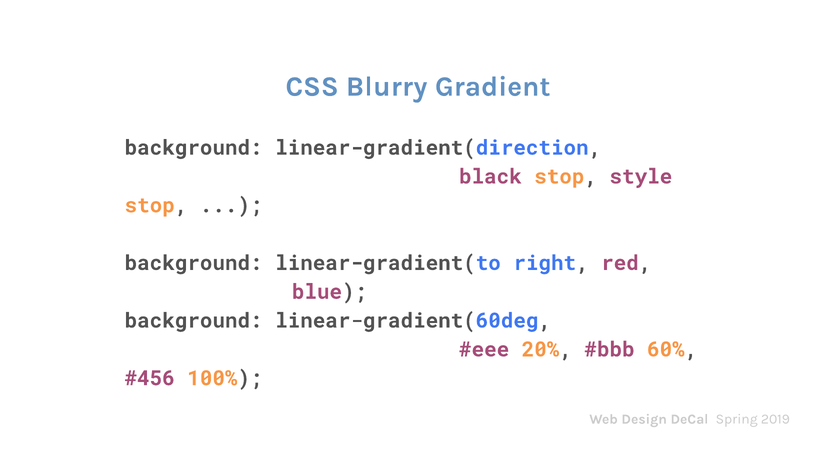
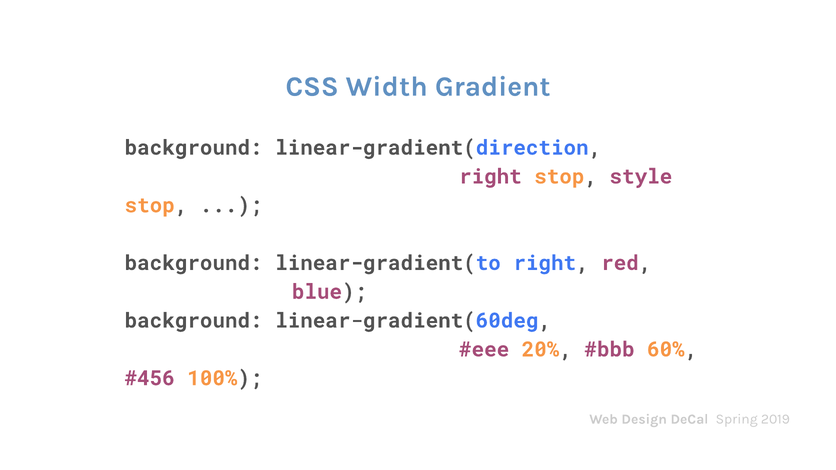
Blurry: Blurry -> Width (387, 87)
black: black -> right (490, 177)
